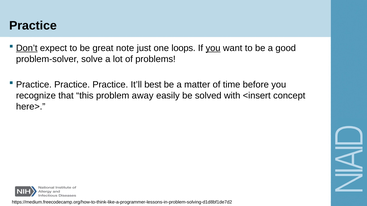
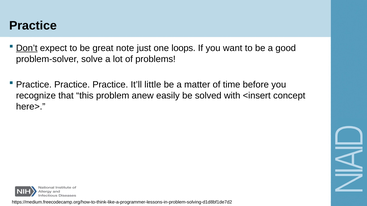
you underline: present -> none (213, 48)
best: best -> little (153, 85)
away: away -> anew (143, 96)
